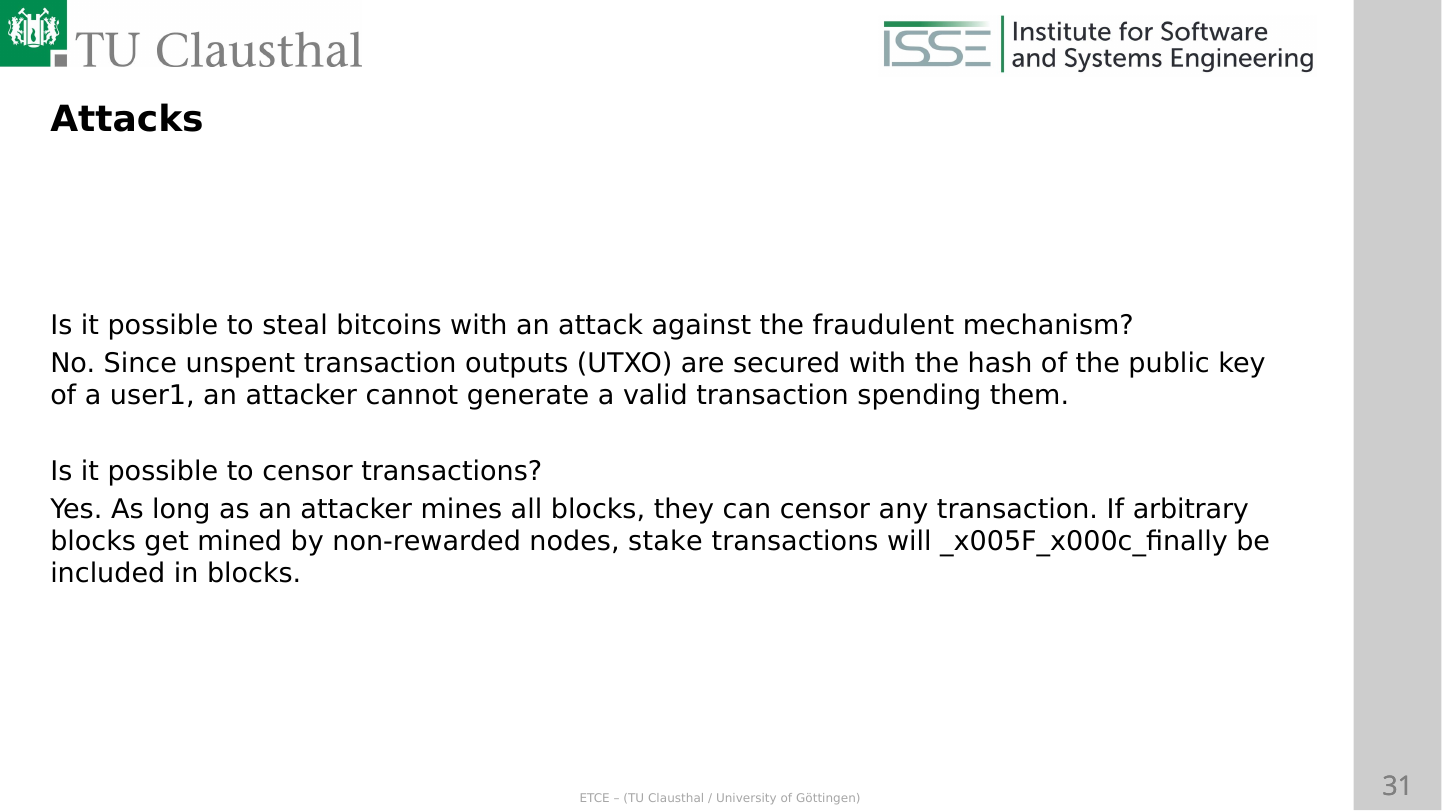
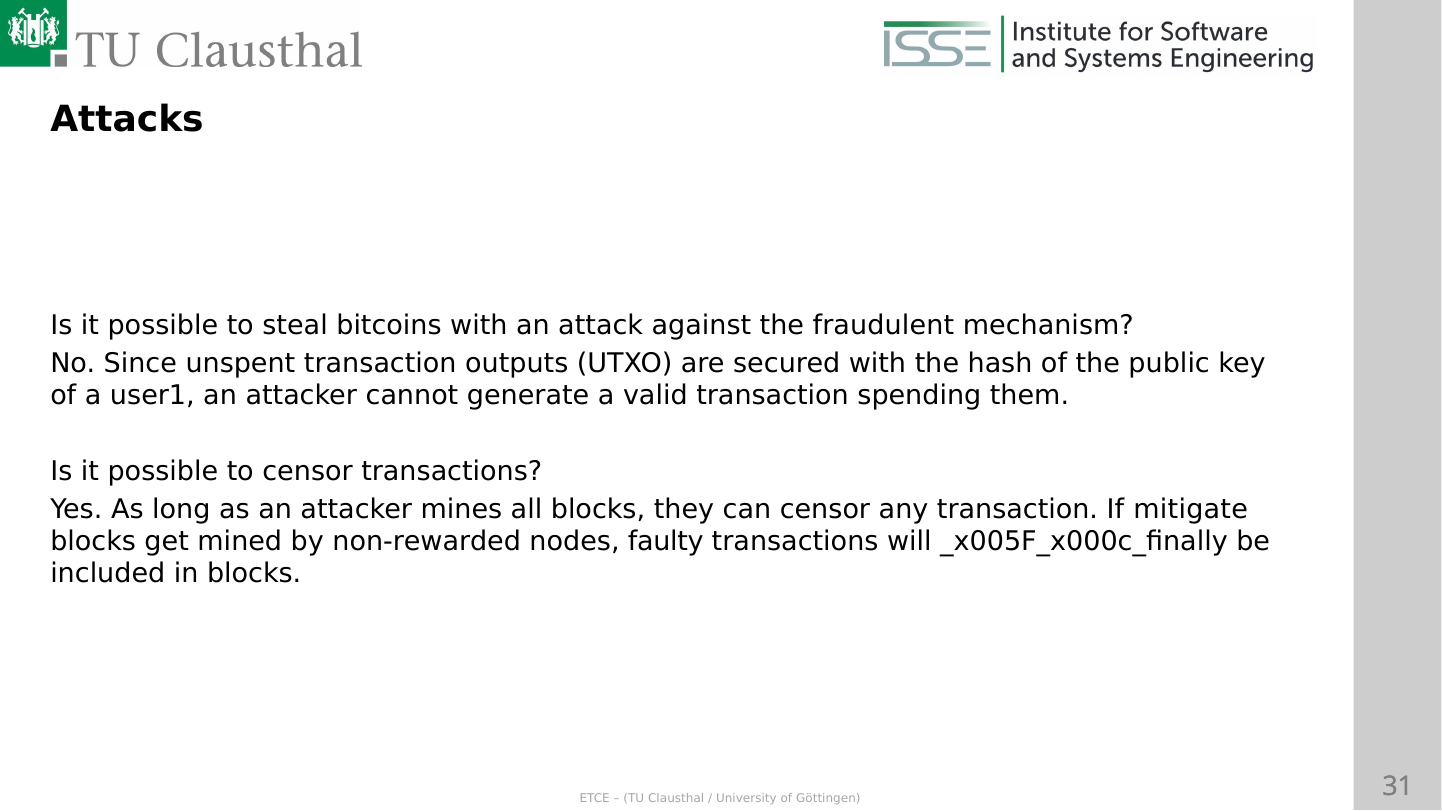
arbitrary: arbitrary -> mitigate (1191, 509)
stake: stake -> faulty (666, 542)
